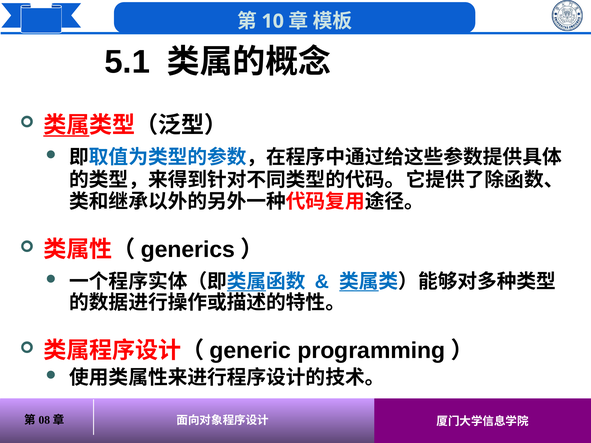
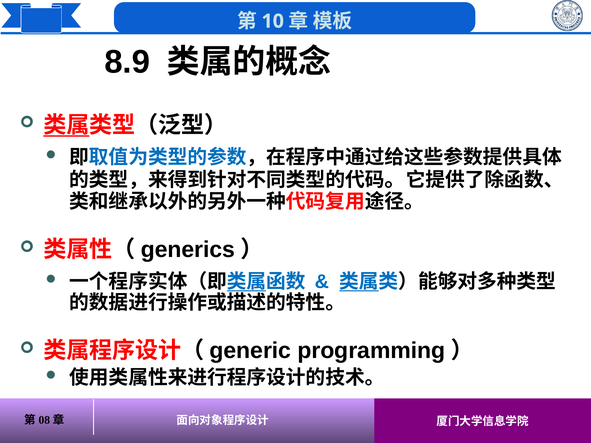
5.1: 5.1 -> 8.9 (127, 62)
